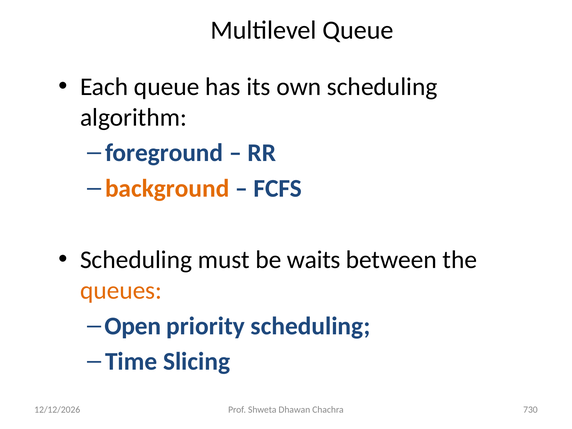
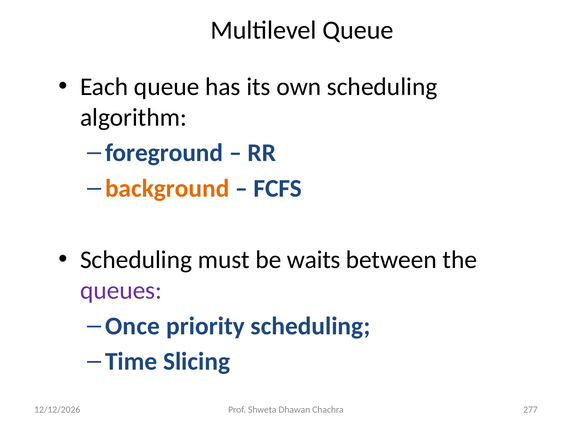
queues colour: orange -> purple (121, 290)
Open: Open -> Once (133, 326)
730: 730 -> 277 (530, 410)
